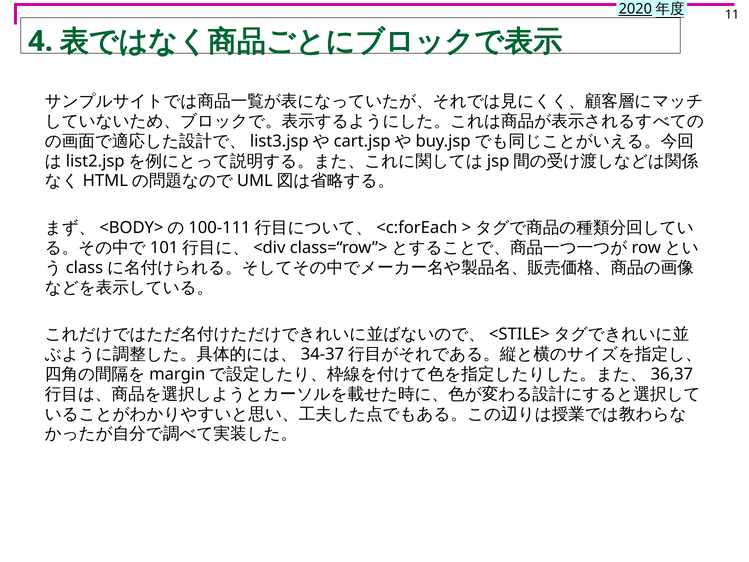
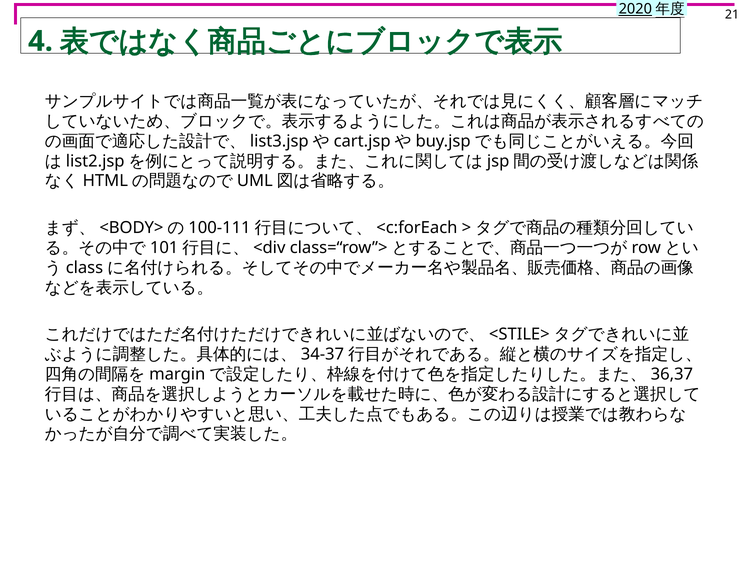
11: 11 -> 21 (732, 15)
